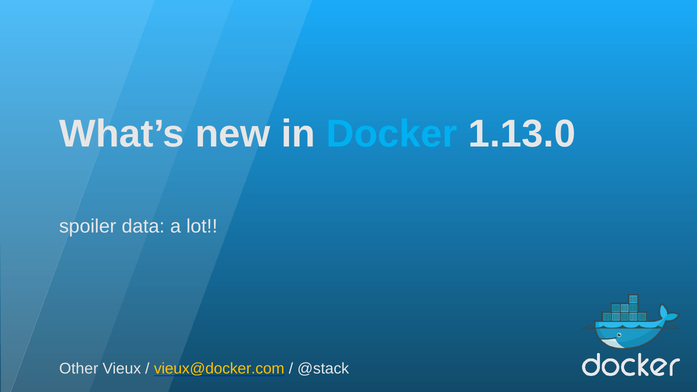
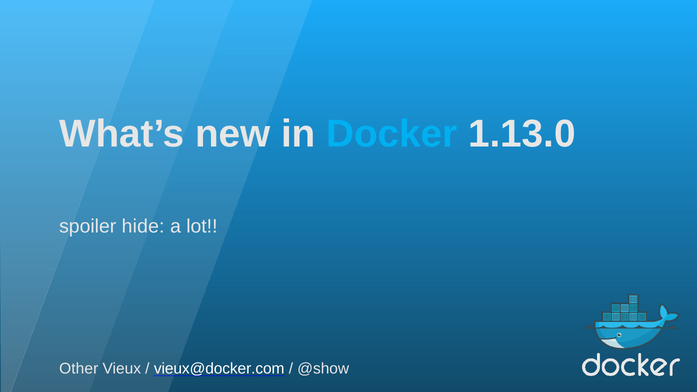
data: data -> hide (143, 226)
vieux@docker.com colour: yellow -> white (219, 369)
@stack: @stack -> @show (323, 369)
